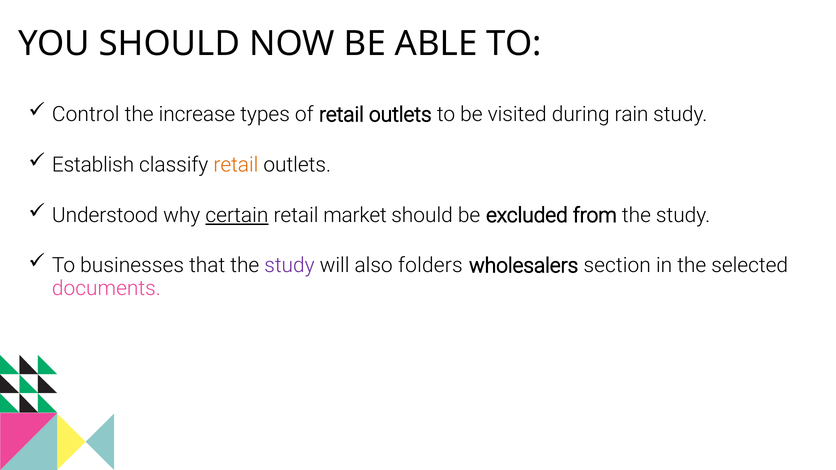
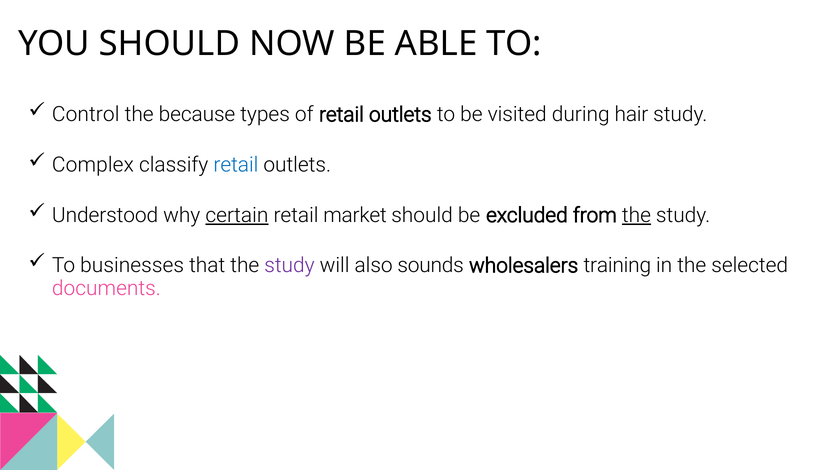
increase: increase -> because (197, 115)
rain: rain -> hair (631, 115)
Establish: Establish -> Complex (93, 165)
retail colour: orange -> blue (236, 165)
the underline: none -> present (636, 215)
folders: folders -> sounds (431, 266)
section: section -> training (617, 266)
